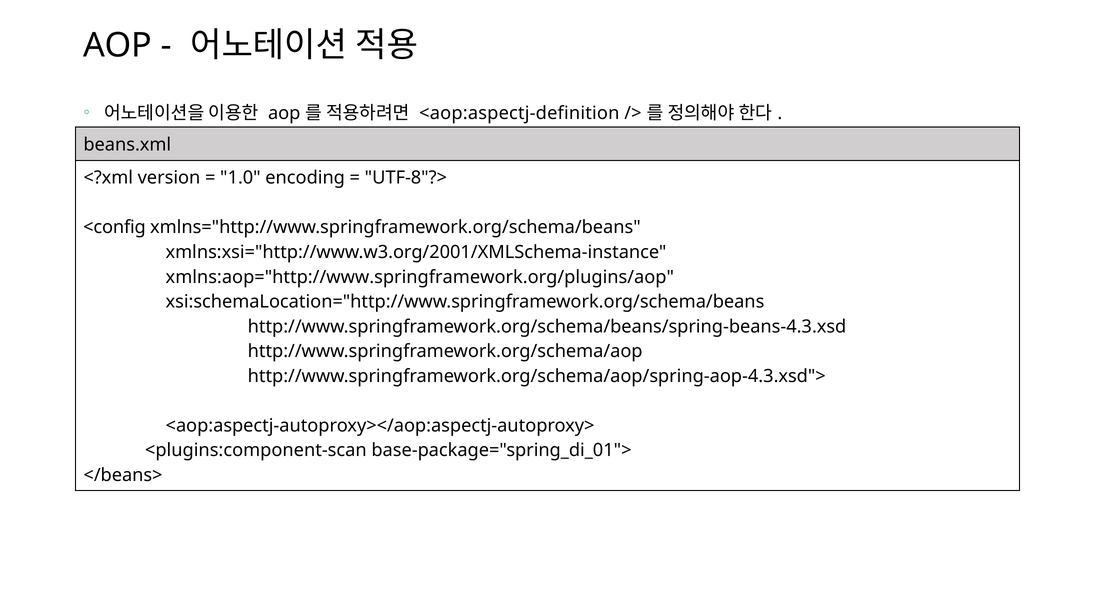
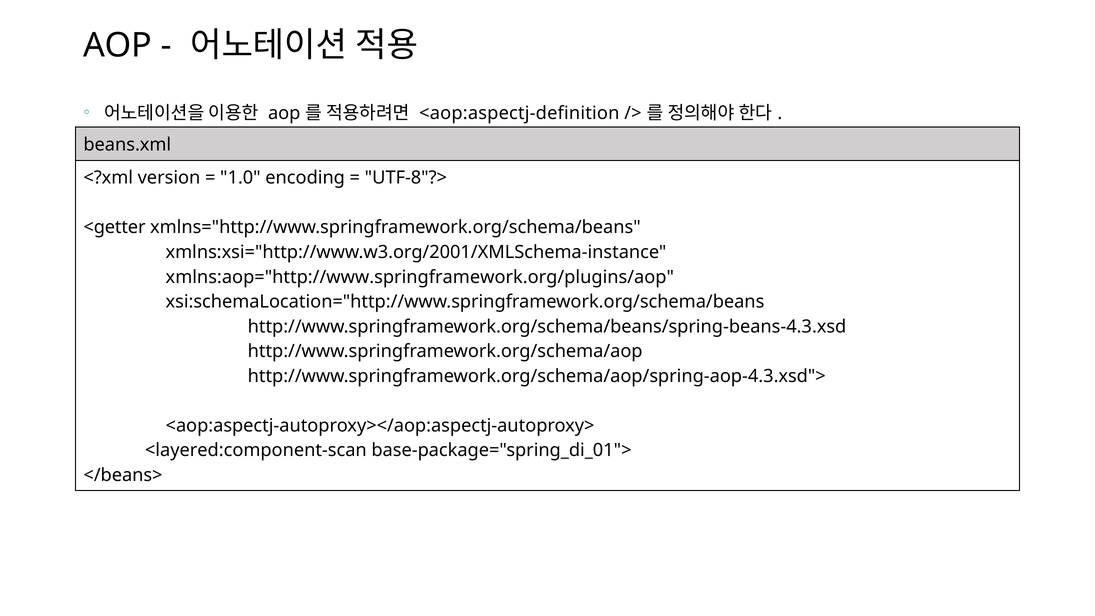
<config: <config -> <getter (115, 227)
<plugins:component-scan: <plugins:component-scan -> <layered:component-scan (256, 450)
